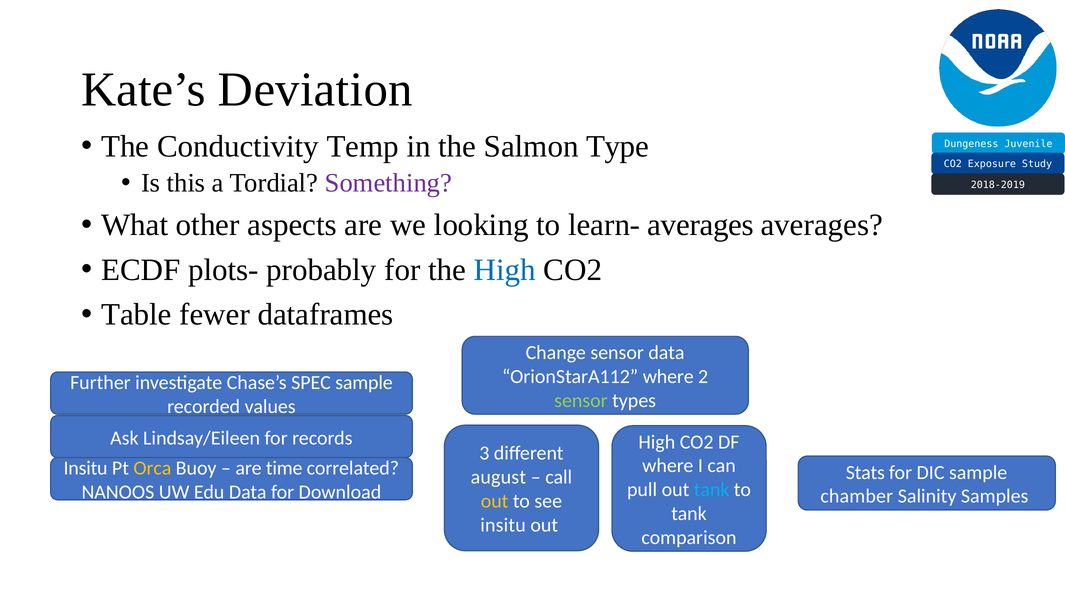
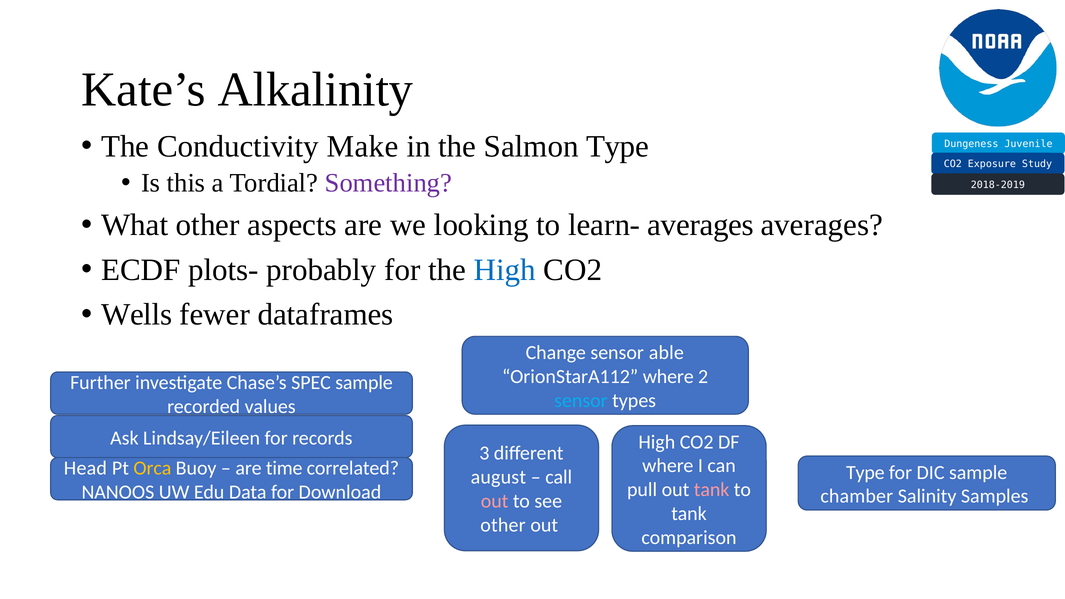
Deviation: Deviation -> Alkalinity (316, 89)
Temp: Temp -> Make (362, 146)
Table: Table -> Wells (137, 315)
sensor data: data -> able (666, 353)
sensor colour: light green -> light blue (581, 401)
Insitu: Insitu -> Head (85, 468)
Stats: Stats -> Type (865, 472)
tank colour: light blue -> pink (712, 490)
out colour: yellow -> pink (495, 501)
insitu: insitu -> other (503, 525)
